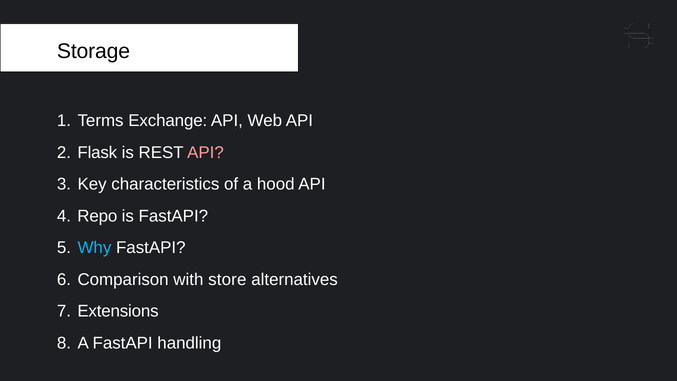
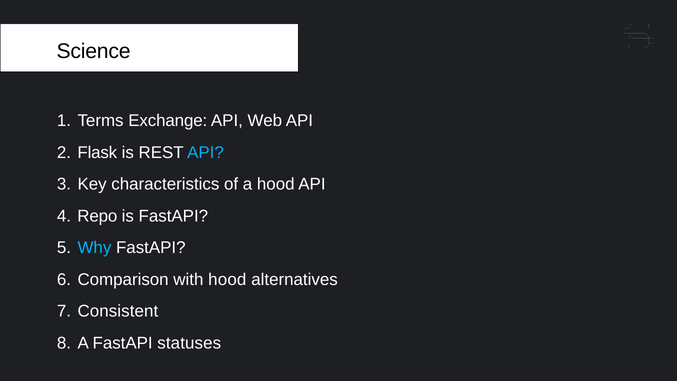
Storage: Storage -> Science (94, 51)
API colour: pink -> light blue (205, 153)
with store: store -> hood (227, 280)
Extensions: Extensions -> Consistent (118, 311)
handling: handling -> statuses (189, 343)
